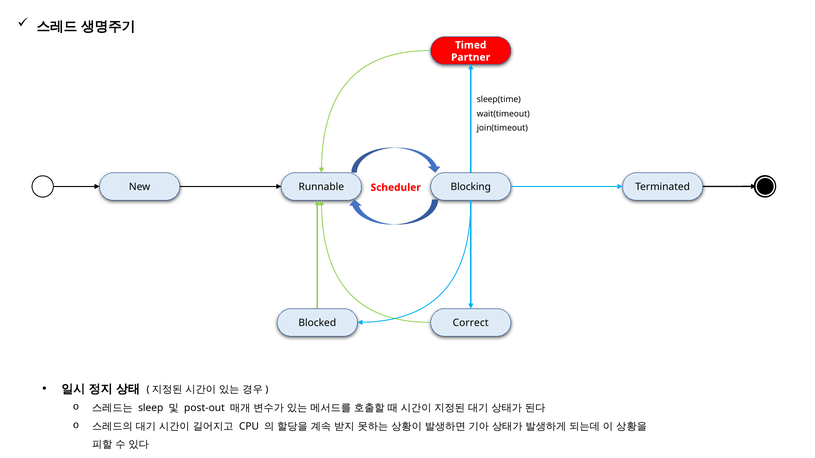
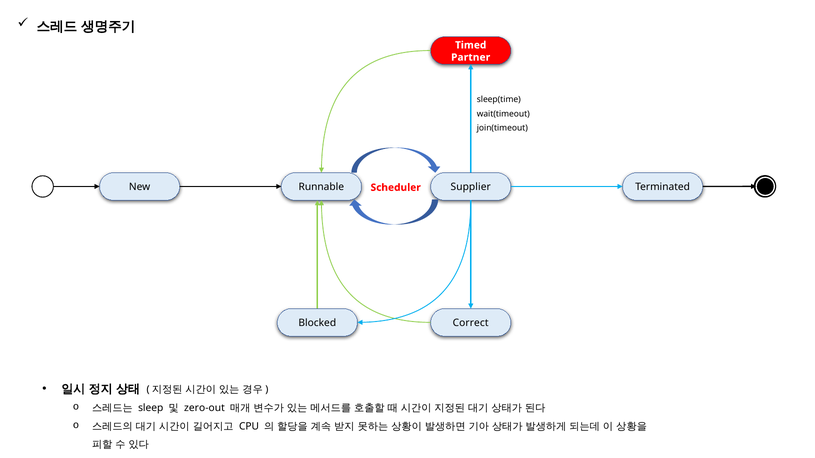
Blocking: Blocking -> Supplier (471, 187)
post-out: post-out -> zero-out (204, 408)
